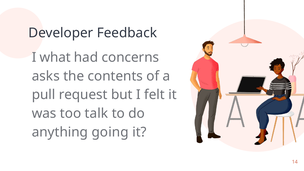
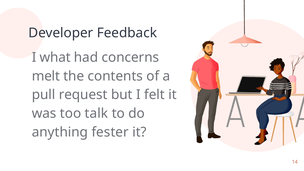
asks: asks -> melt (46, 76)
going: going -> fester (110, 132)
